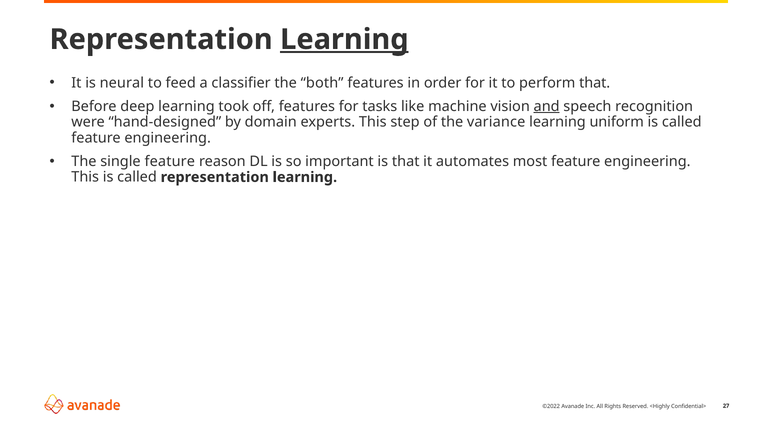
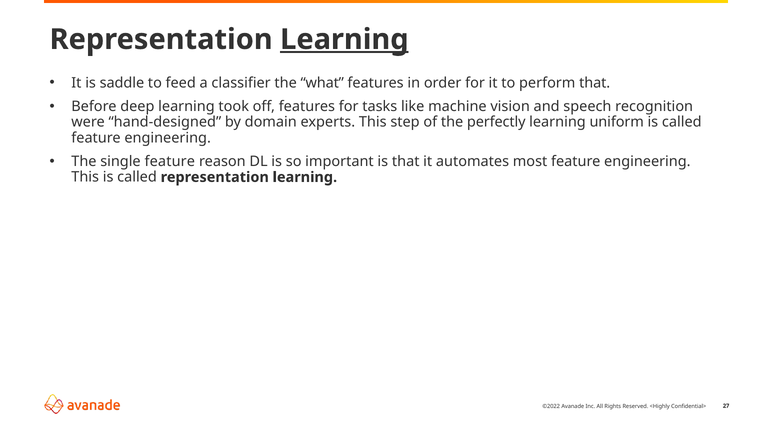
neural: neural -> saddle (122, 83)
both: both -> what (322, 83)
and underline: present -> none (547, 106)
variance: variance -> perfectly (496, 122)
